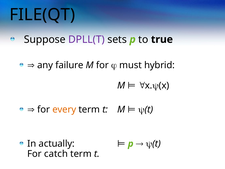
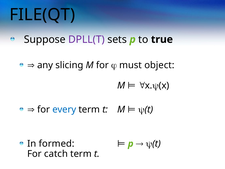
failure: failure -> slicing (69, 65)
hybrid: hybrid -> object (159, 65)
every colour: orange -> blue (64, 109)
actually: actually -> formed (57, 143)
